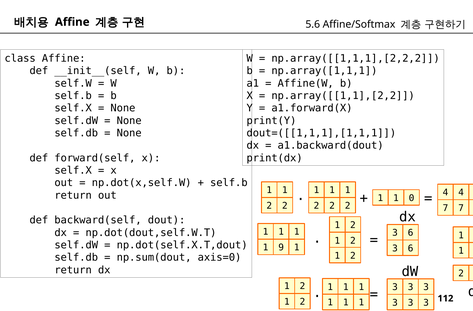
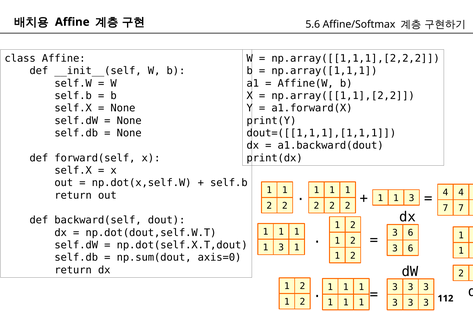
0: 0 -> 3 (412, 198)
9: 9 -> 3 (281, 247)
